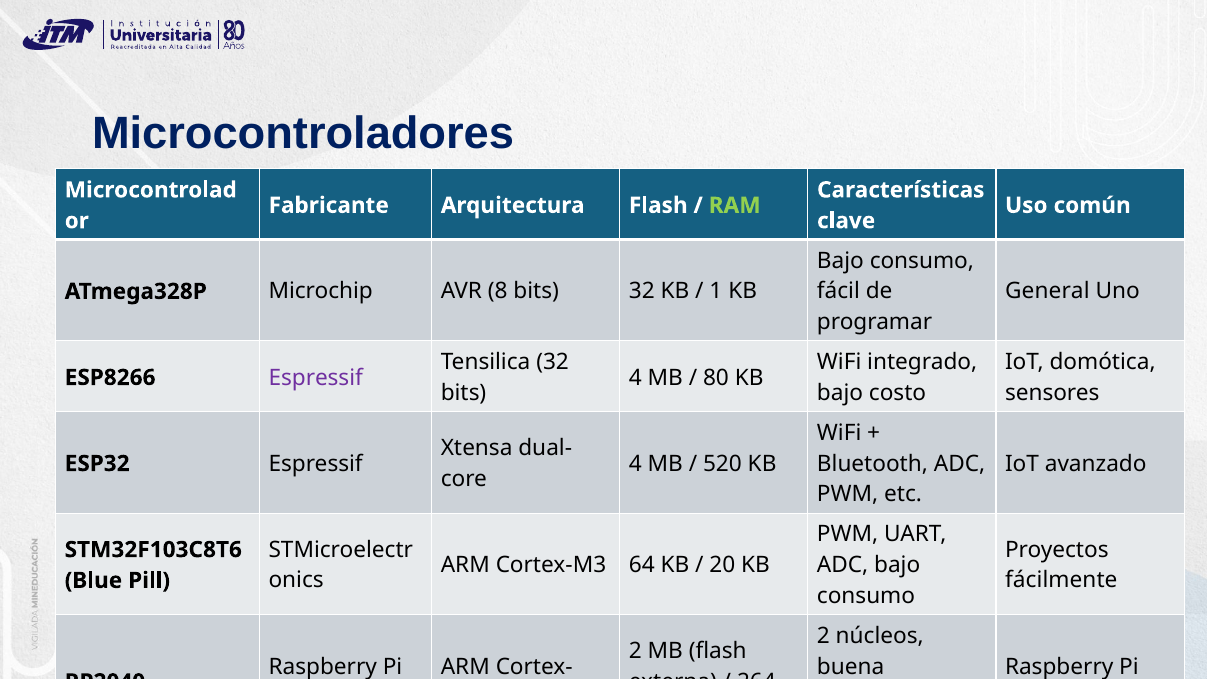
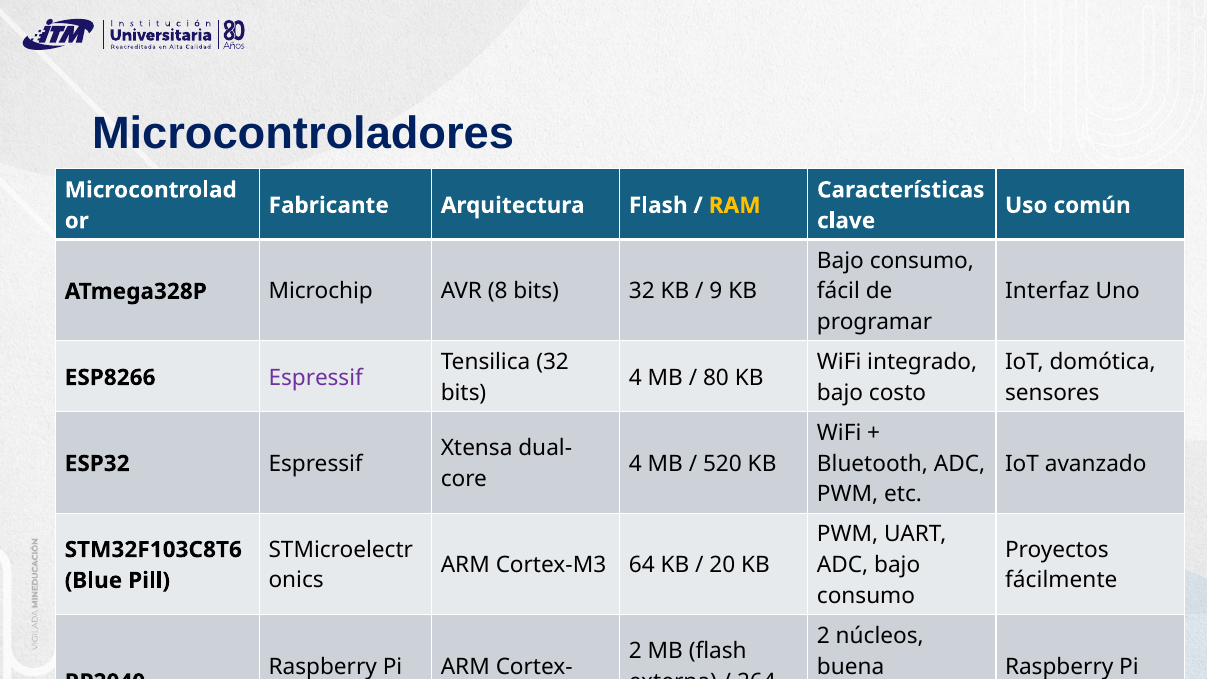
RAM colour: light green -> yellow (735, 205)
General: General -> Interfaz (1047, 291)
1: 1 -> 9 (716, 291)
